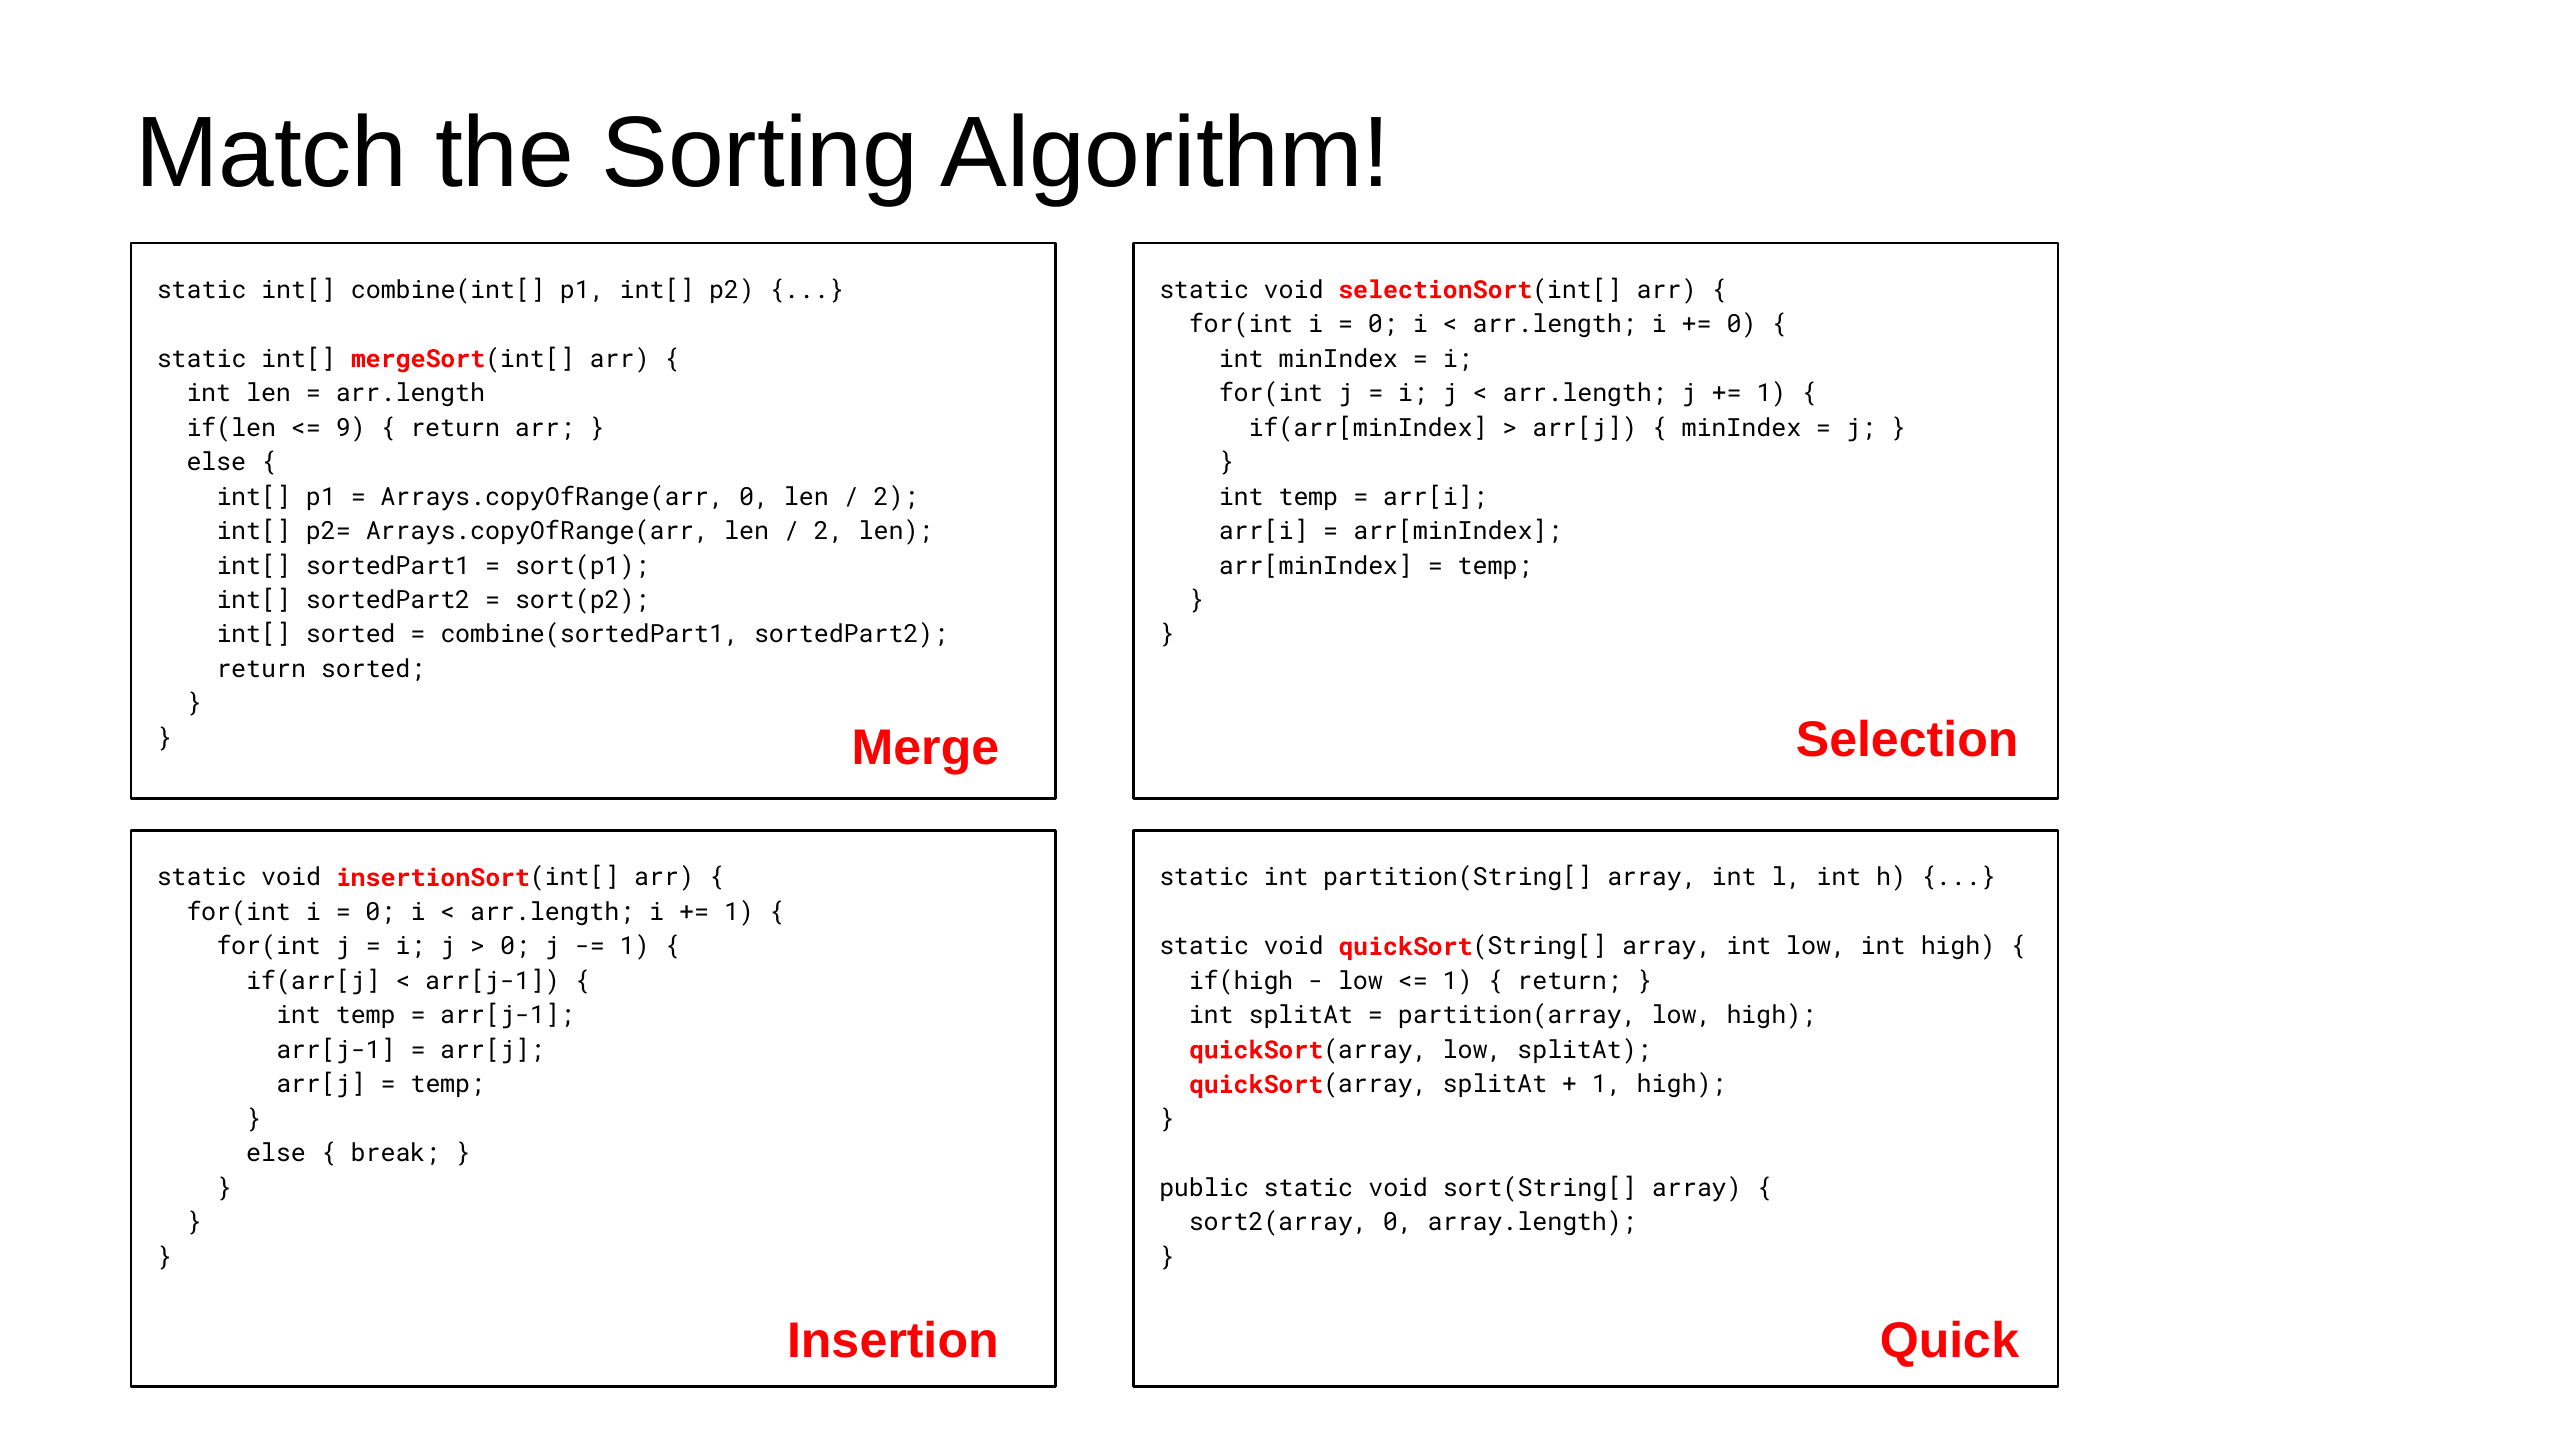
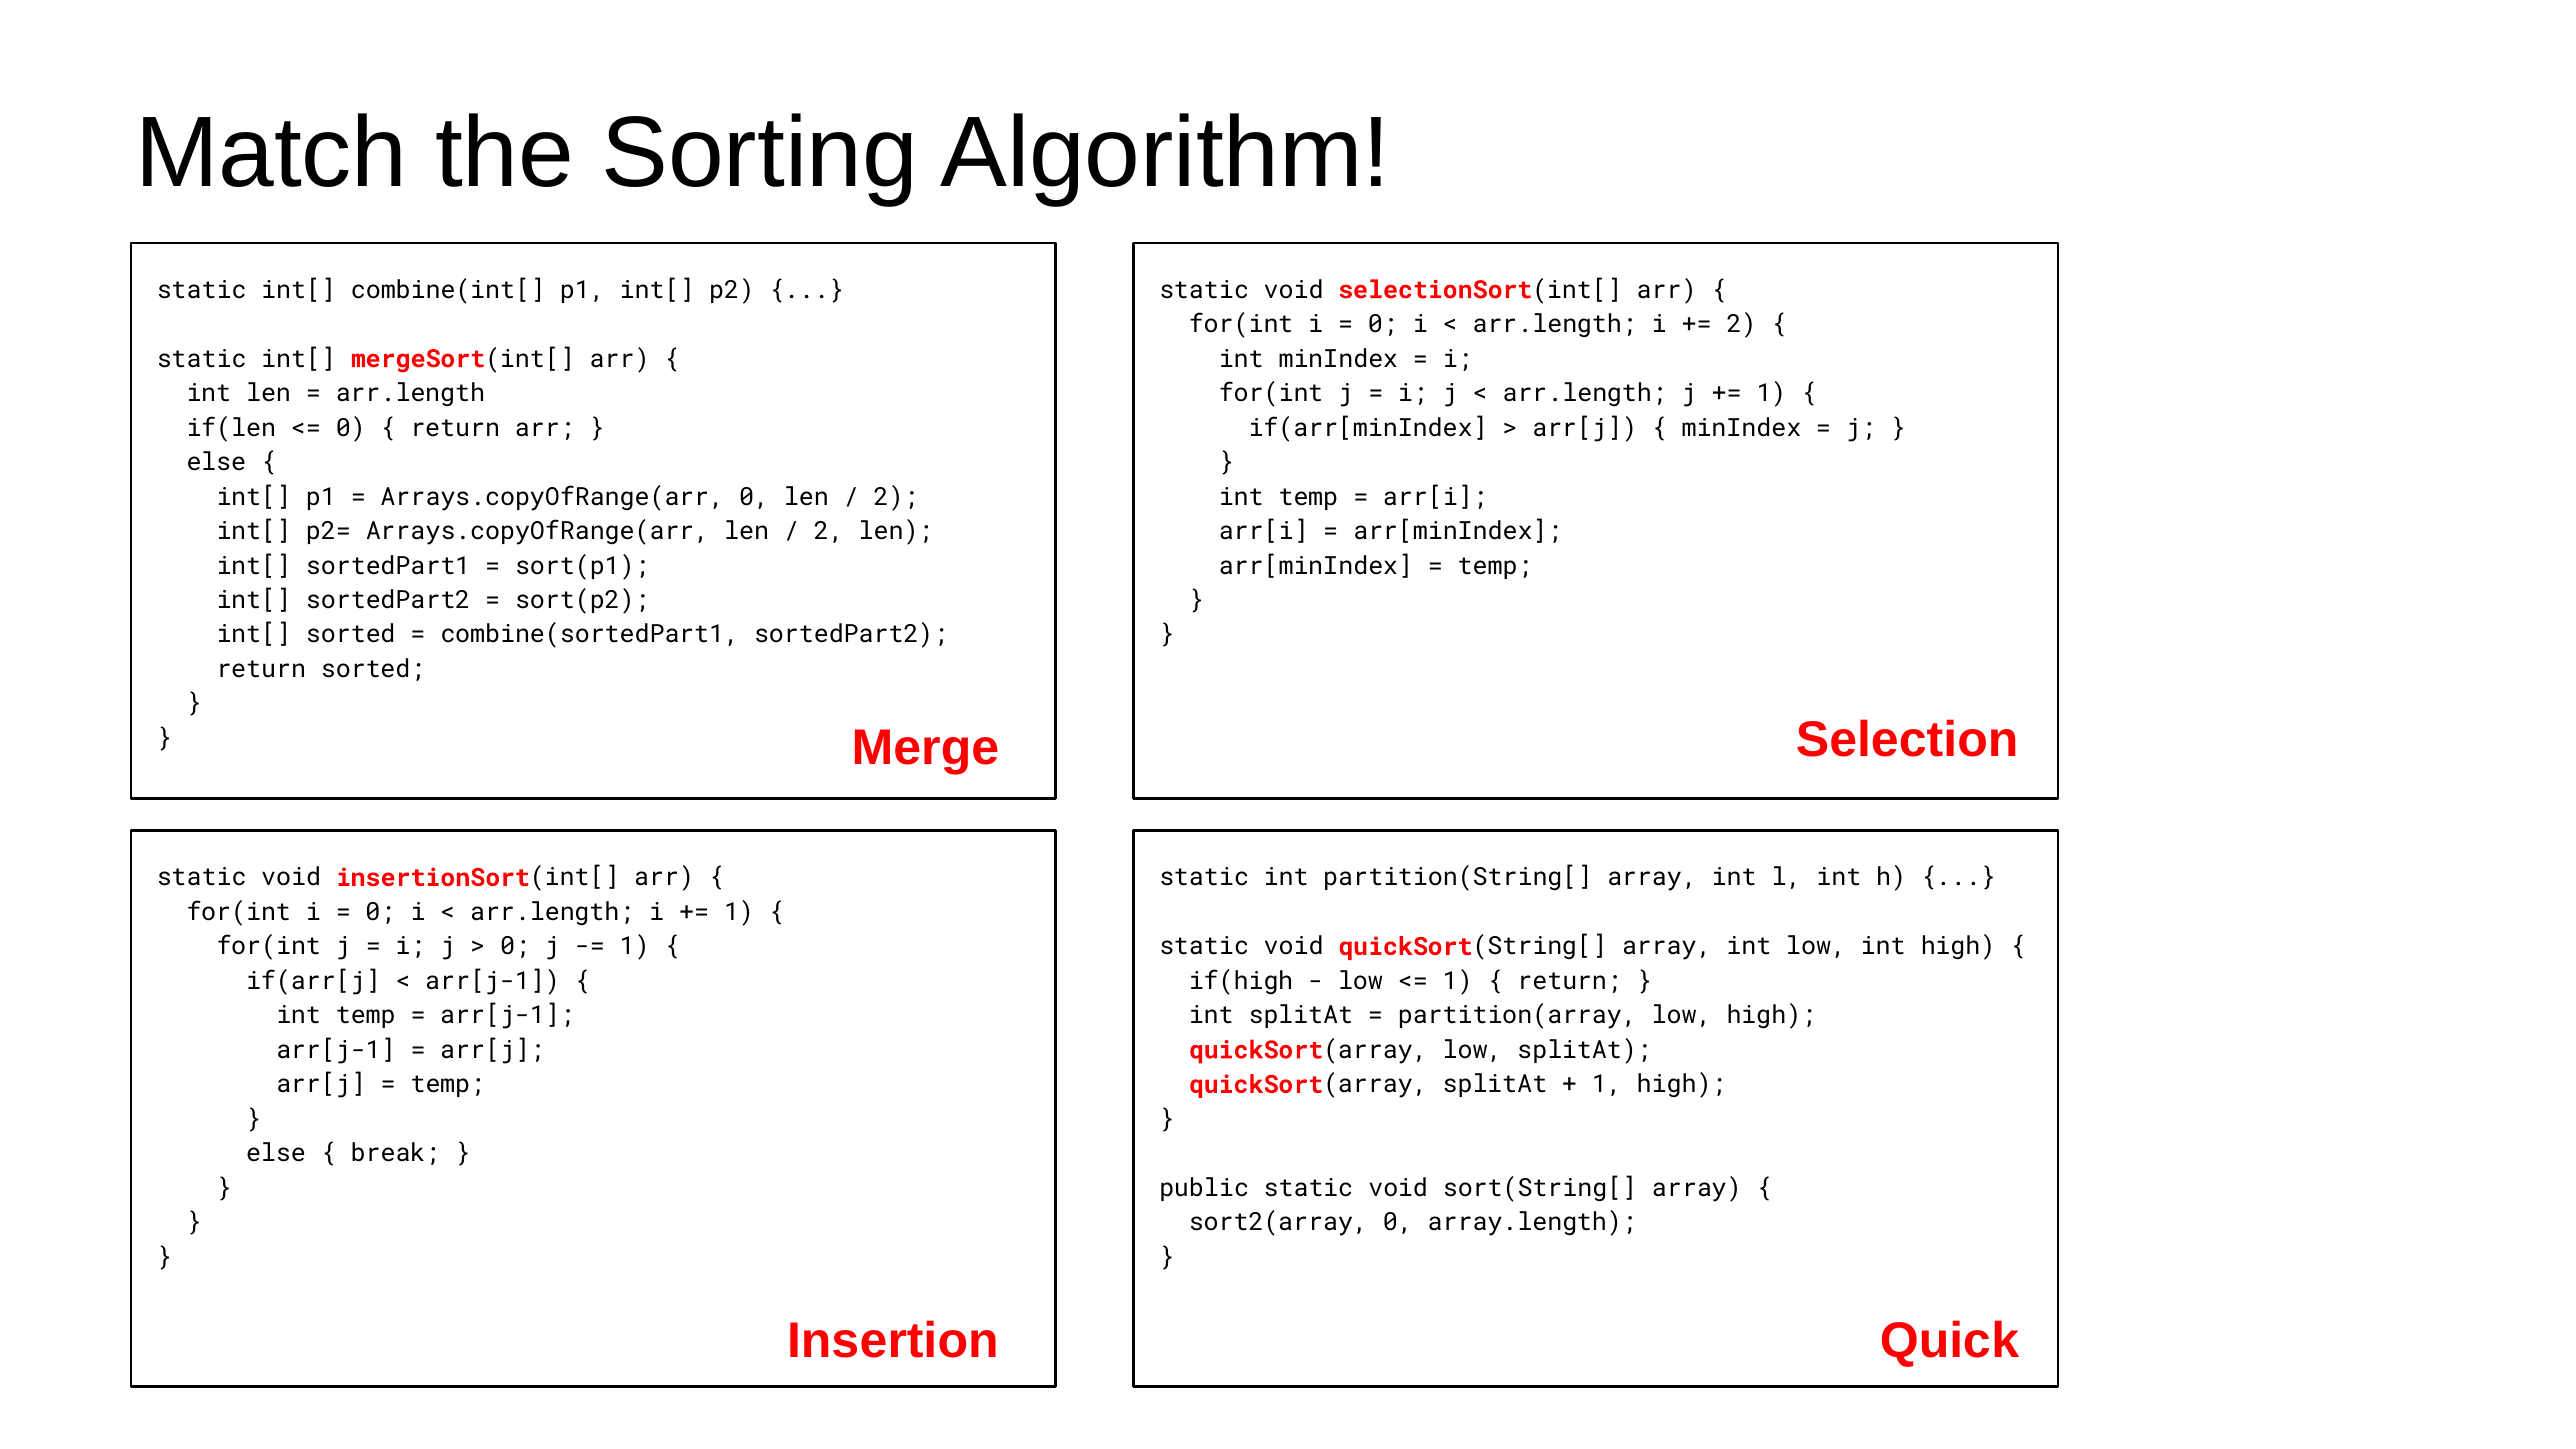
0: 0 -> 2 (1742, 324)
9: 9 -> 0 (351, 428)
